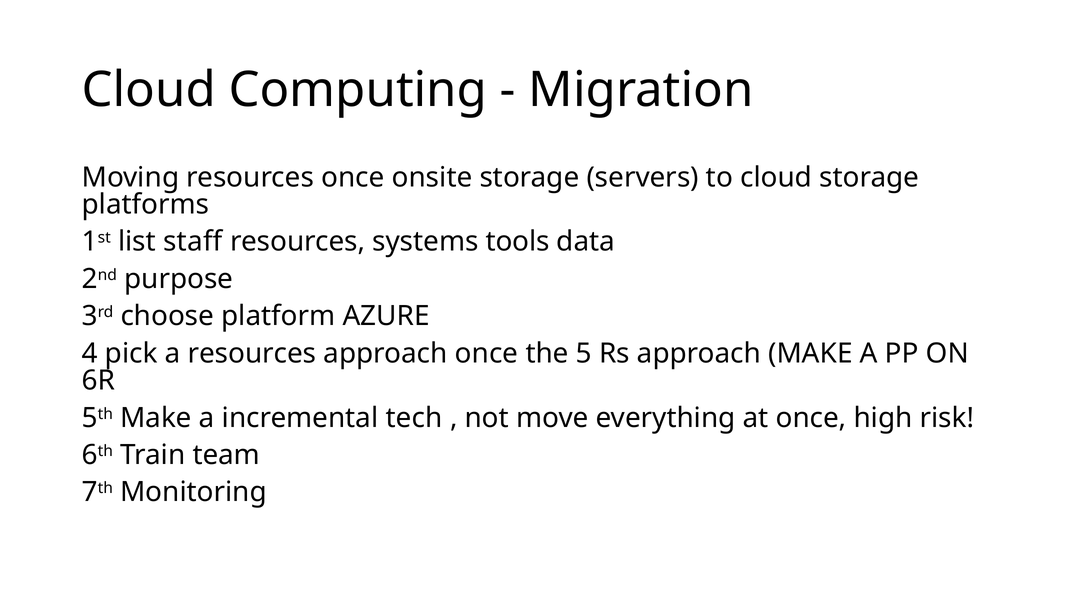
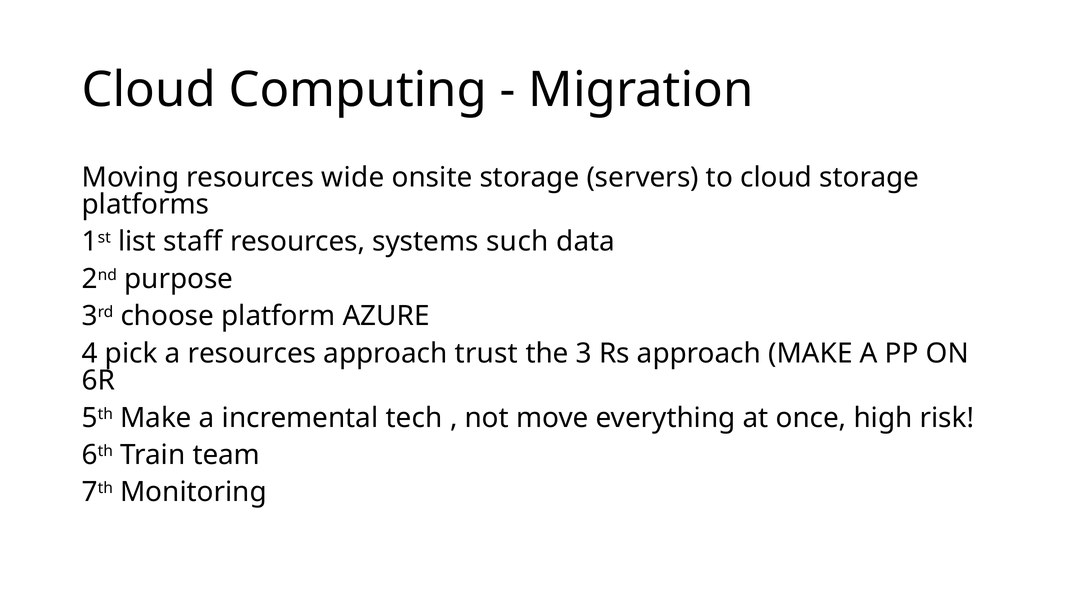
resources once: once -> wide (353, 177)
tools: tools -> such (517, 242)
approach once: once -> trust (486, 353)
5: 5 -> 3 (584, 353)
